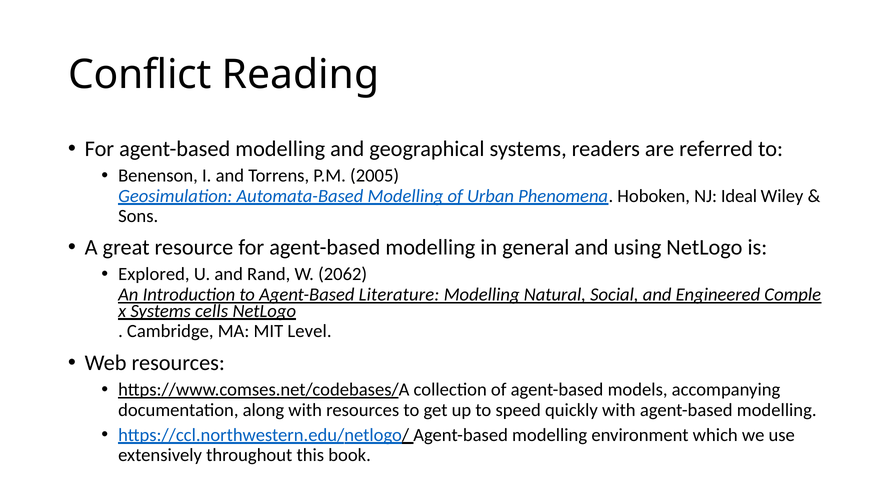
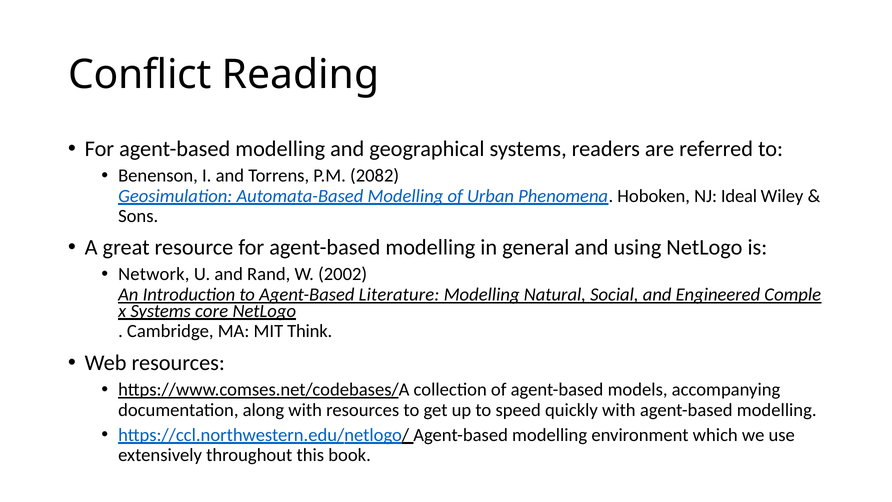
2005: 2005 -> 2082 (375, 176)
Explored: Explored -> Network (154, 274)
2062: 2062 -> 2002 (343, 274)
cells: cells -> core (212, 311)
Level: Level -> Think (310, 331)
